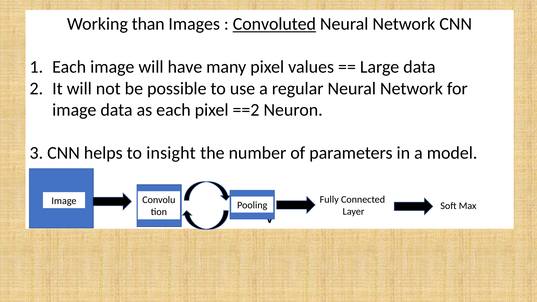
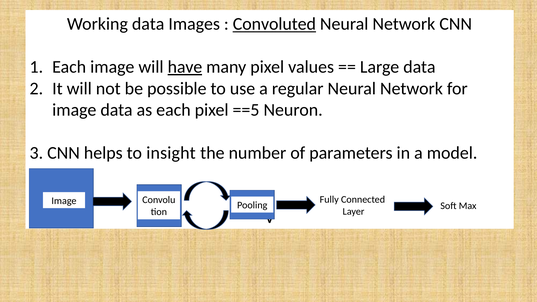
Working than: than -> data (148, 24)
have underline: none -> present (185, 67)
==2: ==2 -> ==5 (246, 110)
